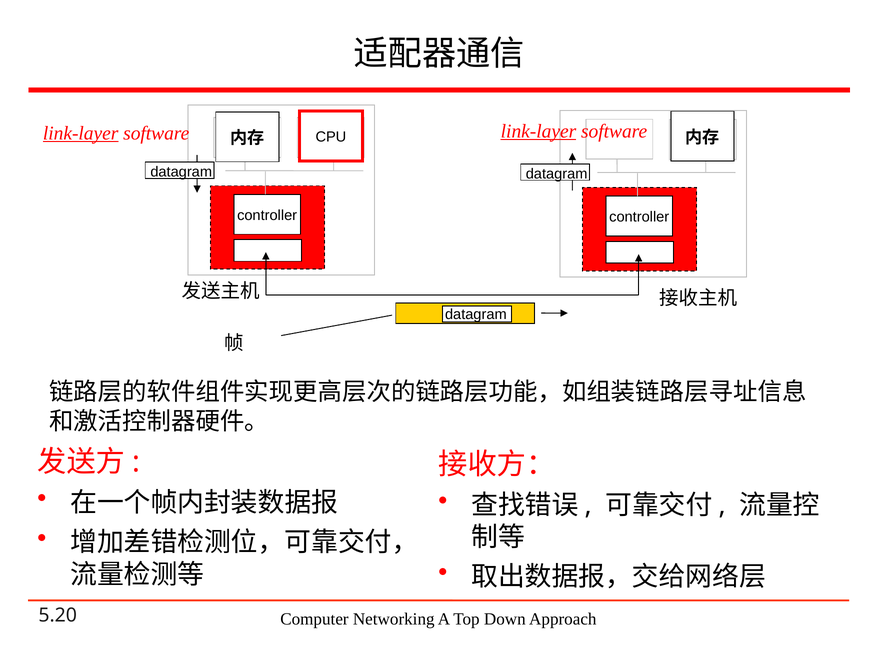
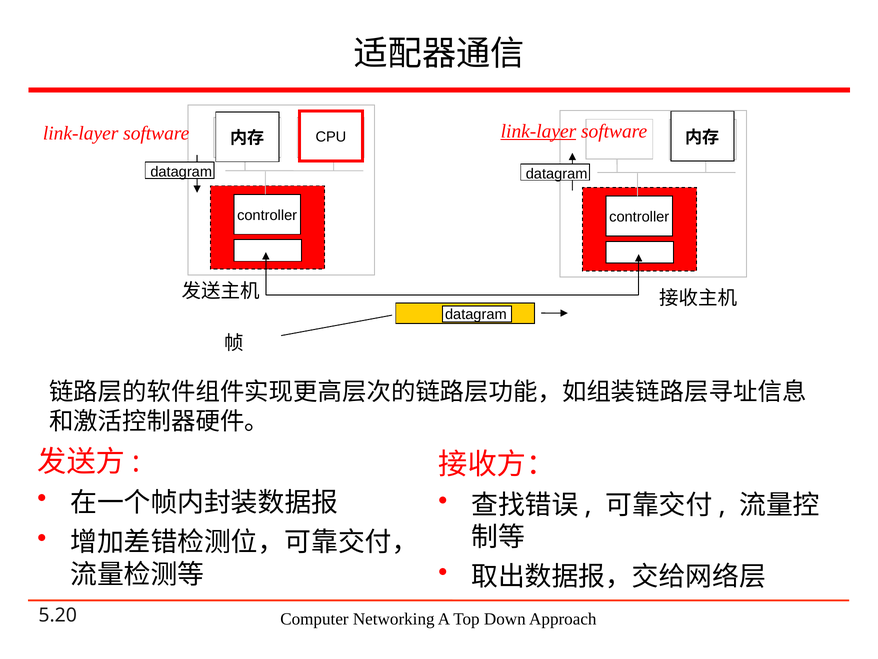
link-layer underline: present -> none (81, 133)
